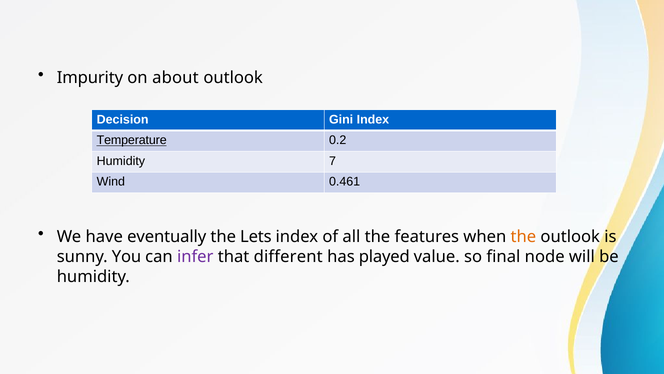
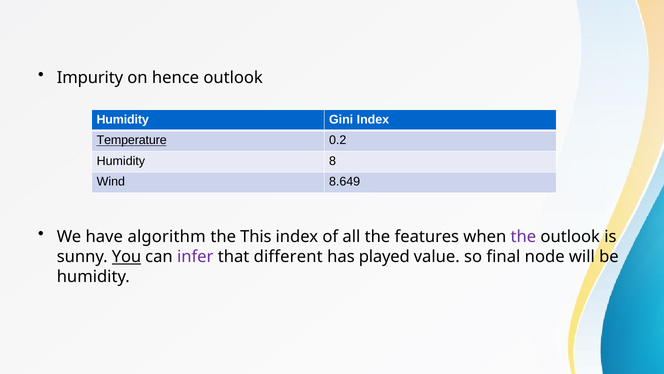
about: about -> hence (176, 78)
Decision: Decision -> Humidity (123, 119)
7: 7 -> 8 (333, 161)
0.461: 0.461 -> 8.649 (345, 182)
eventually: eventually -> algorithm (167, 236)
Lets: Lets -> This (256, 236)
the colour: orange -> purple (523, 236)
You underline: none -> present (127, 256)
